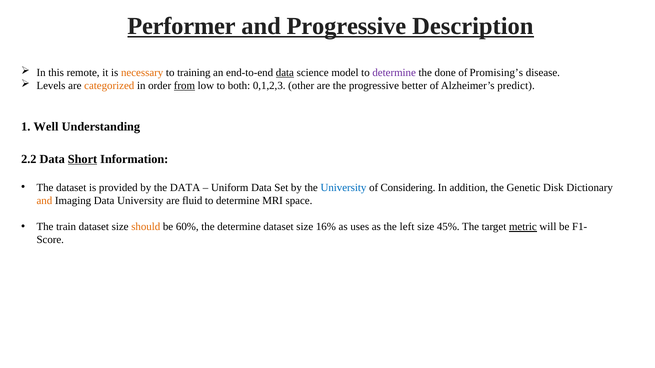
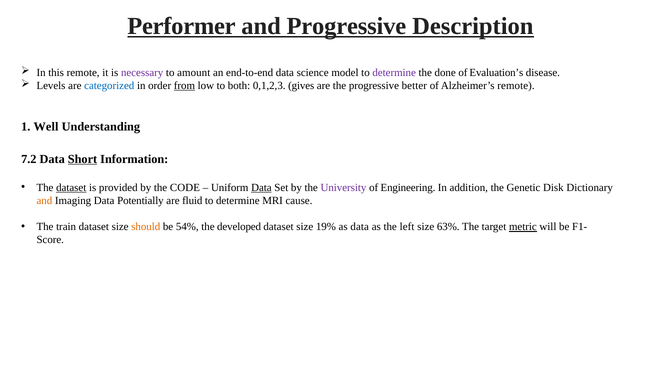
necessary colour: orange -> purple (142, 73)
training: training -> amount (194, 73)
data underline: present -> none (285, 73)
Promising’s: Promising’s -> Evaluation’s (496, 73)
categorized colour: orange -> blue (109, 86)
other: other -> gives (301, 86)
Alzheimer’s predict: predict -> remote (516, 86)
2.2: 2.2 -> 7.2 (29, 159)
dataset underline: none -> present (71, 188)
the DATA: DATA -> CODE (185, 188)
Data underline: none -> present (261, 188)
University colour: blue -> purple (343, 188)
Considering: Considering -> Engineering (408, 188)
Data University: University -> Potentially (140, 201)
space: space -> cause (299, 201)
60%: 60% -> 54% (187, 227)
the determine: determine -> developed (239, 227)
16%: 16% -> 19% (326, 227)
as uses: uses -> data (360, 227)
45%: 45% -> 63% (448, 227)
